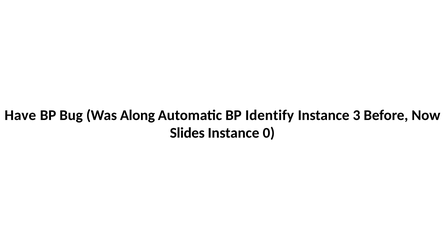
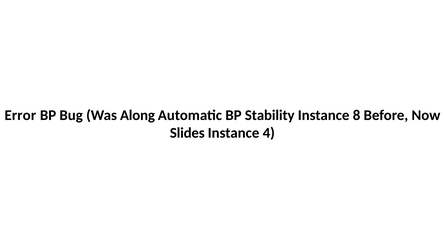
Have: Have -> Error (20, 115)
Identify: Identify -> Stability (270, 115)
3: 3 -> 8 (357, 115)
0: 0 -> 4 (269, 133)
